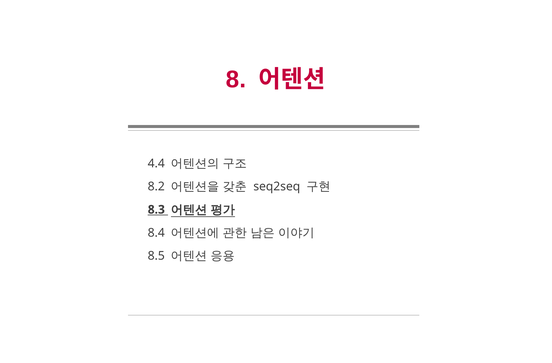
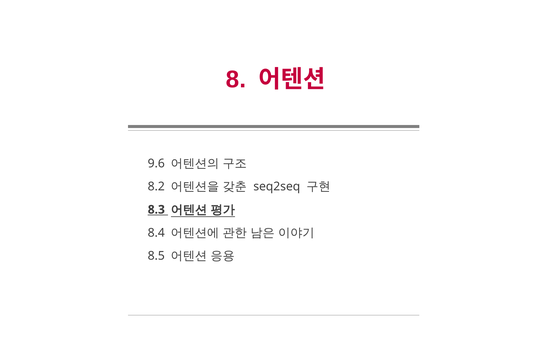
4.4: 4.4 -> 9.6 (156, 163)
